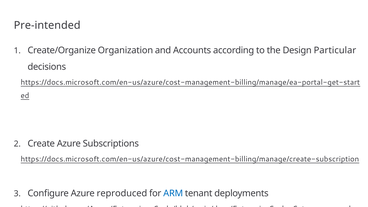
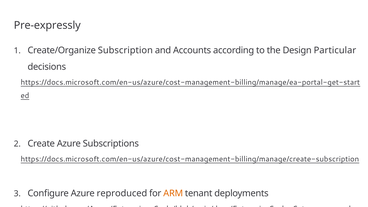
Pre-intended: Pre-intended -> Pre-expressly (47, 25)
Organization: Organization -> Subscription (125, 50)
ARM colour: blue -> orange (173, 193)
